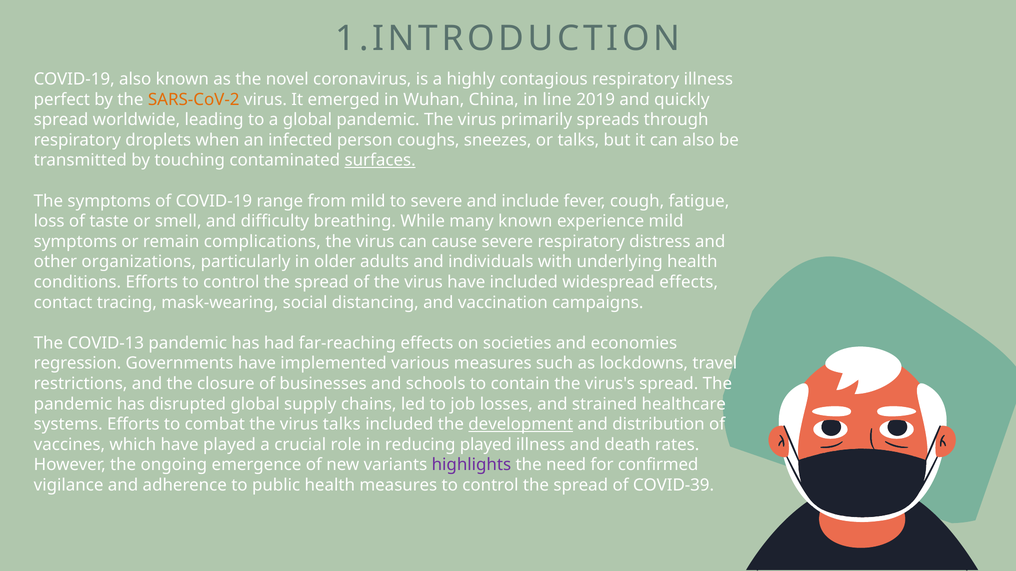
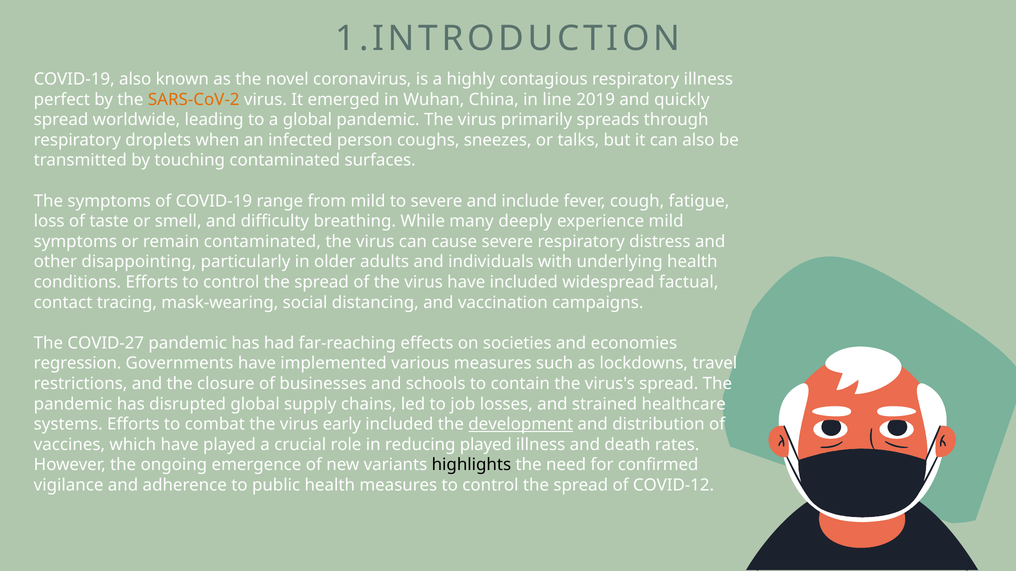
surfaces underline: present -> none (380, 161)
many known: known -> deeply (525, 221)
remain complications: complications -> contaminated (262, 242)
organizations: organizations -> disappointing (139, 262)
widespread effects: effects -> factual (689, 282)
COVID-13: COVID-13 -> COVID-27 (106, 343)
virus talks: talks -> early (342, 425)
highlights colour: purple -> black (471, 465)
COVID-39: COVID-39 -> COVID-12 (673, 486)
